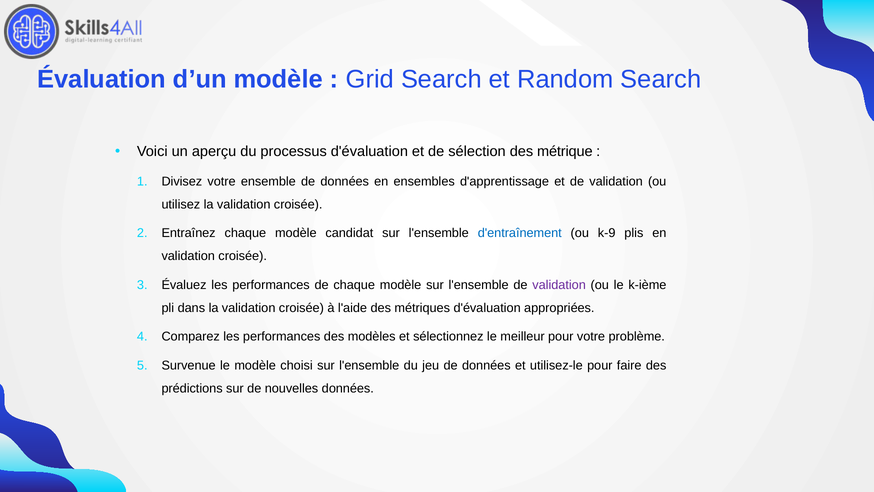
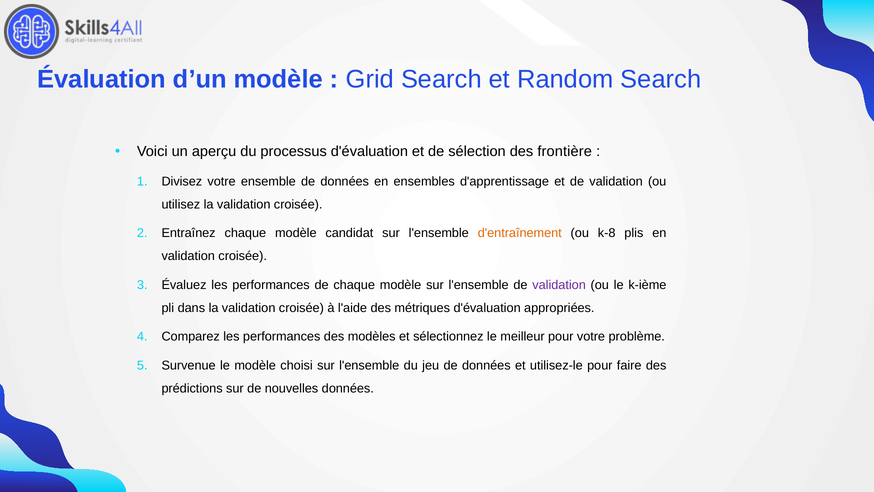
métrique: métrique -> frontière (565, 152)
d'entraînement colour: blue -> orange (520, 233)
k-9: k-9 -> k-8 (607, 233)
